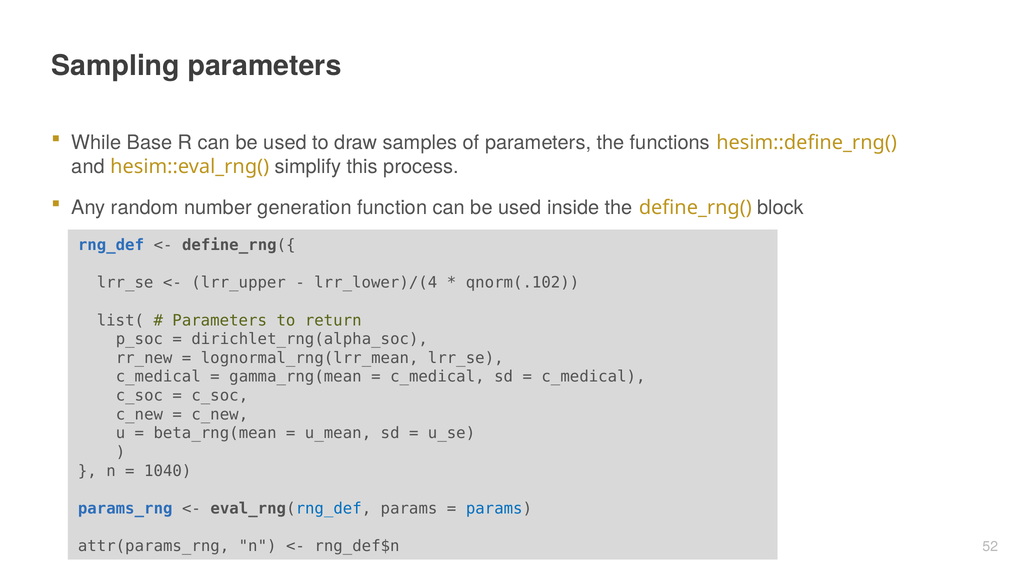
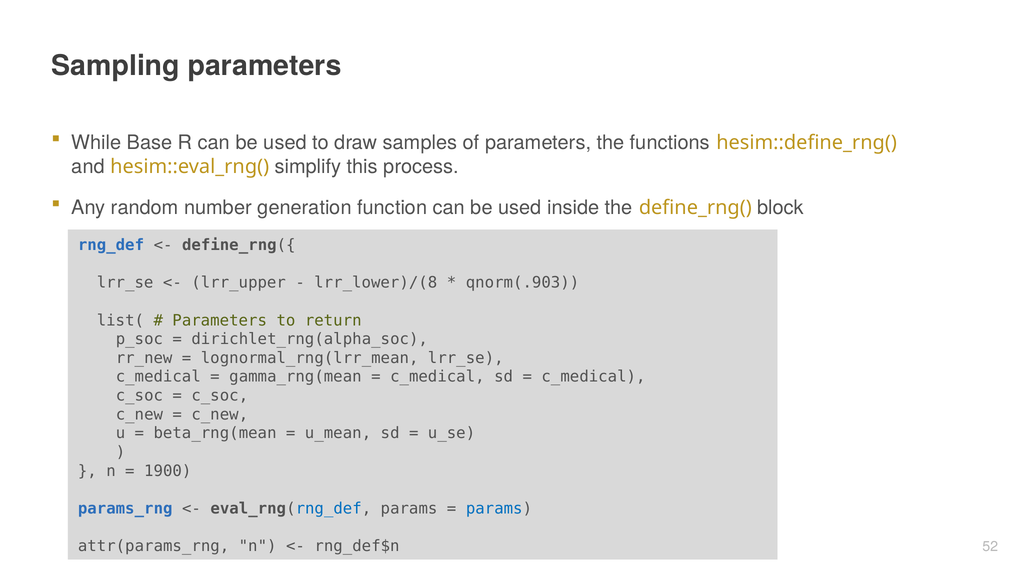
lrr_lower)/(4: lrr_lower)/(4 -> lrr_lower)/(8 (376, 283)
qnorm(.102: qnorm(.102 -> qnorm(.903 (522, 283)
1040: 1040 -> 1900 (168, 471)
